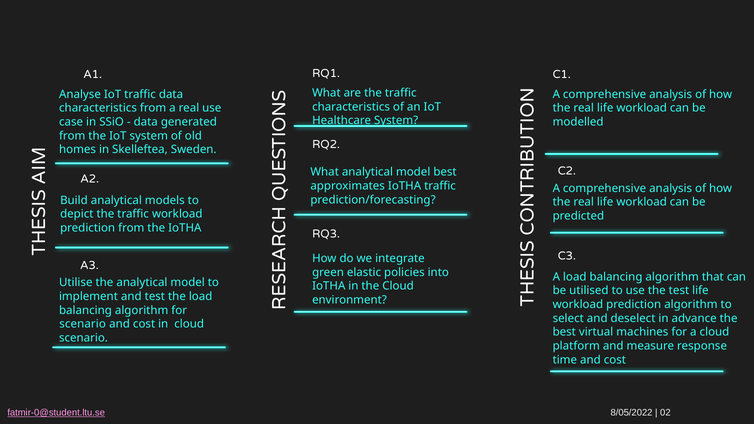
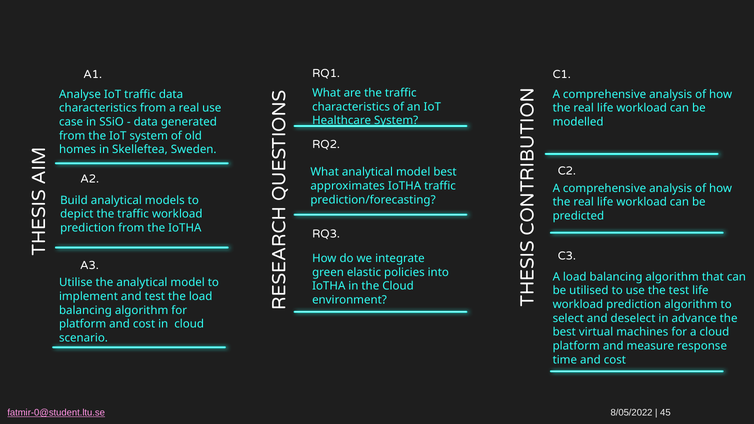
scenario: scenario -> platform (83, 324)
02: 02 -> 45 (665, 413)
